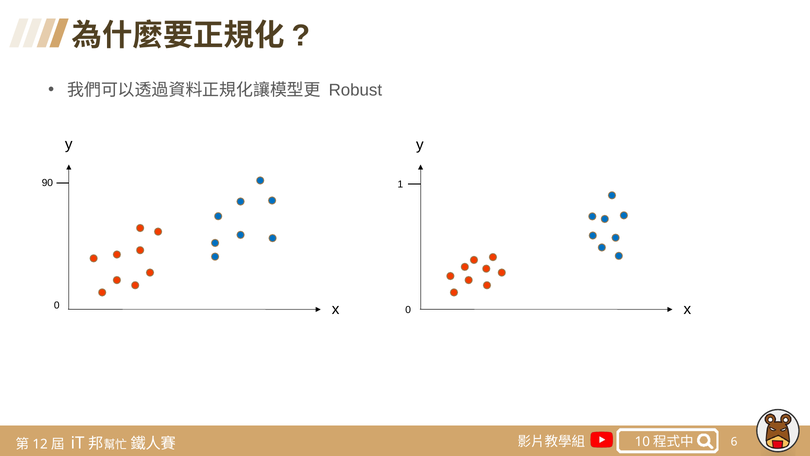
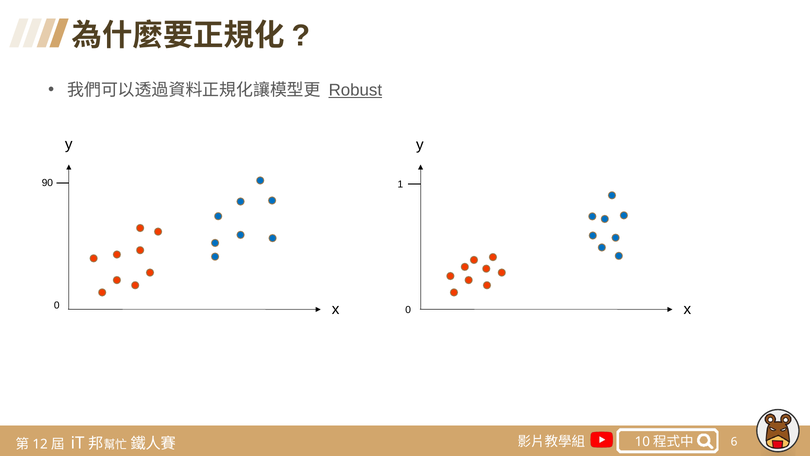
Robust underline: none -> present (355, 90)
